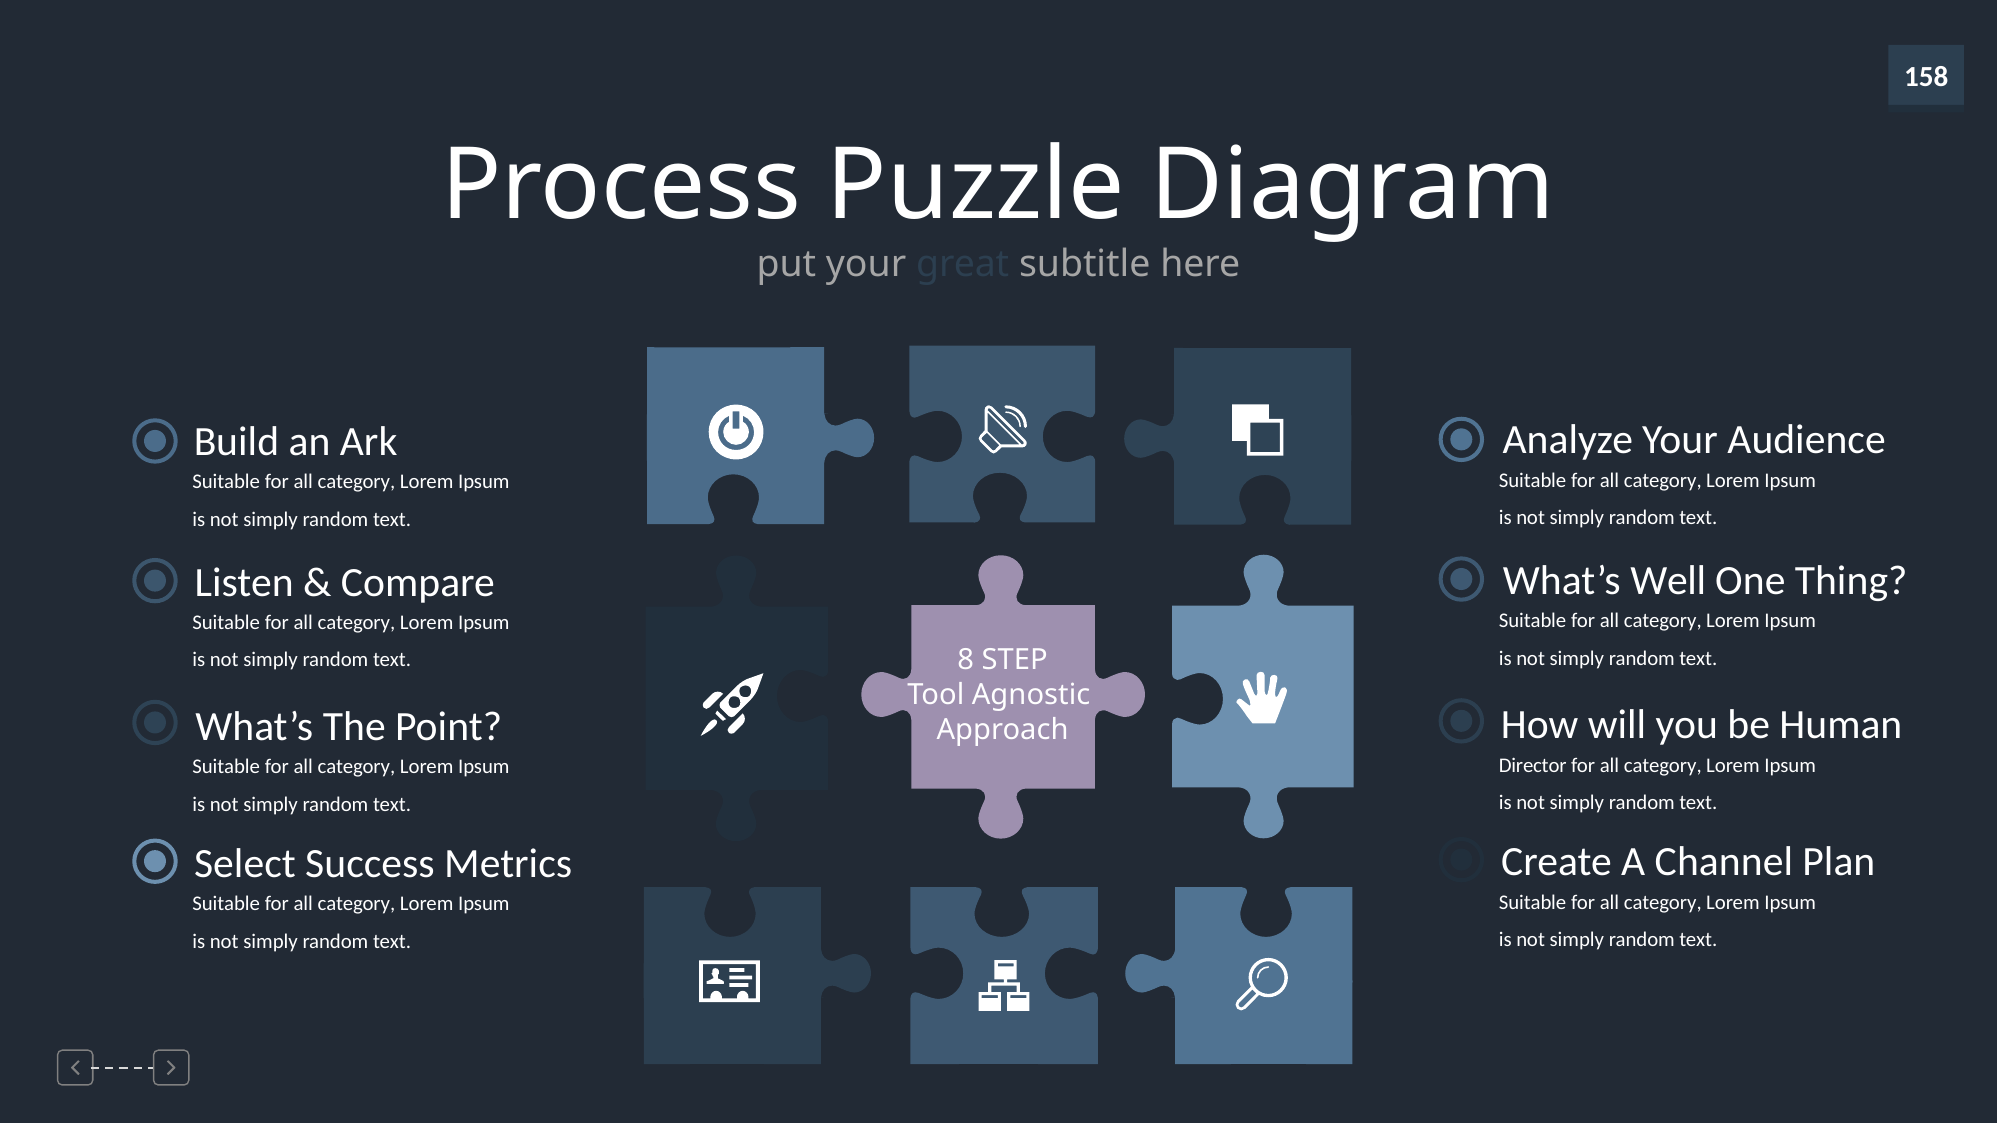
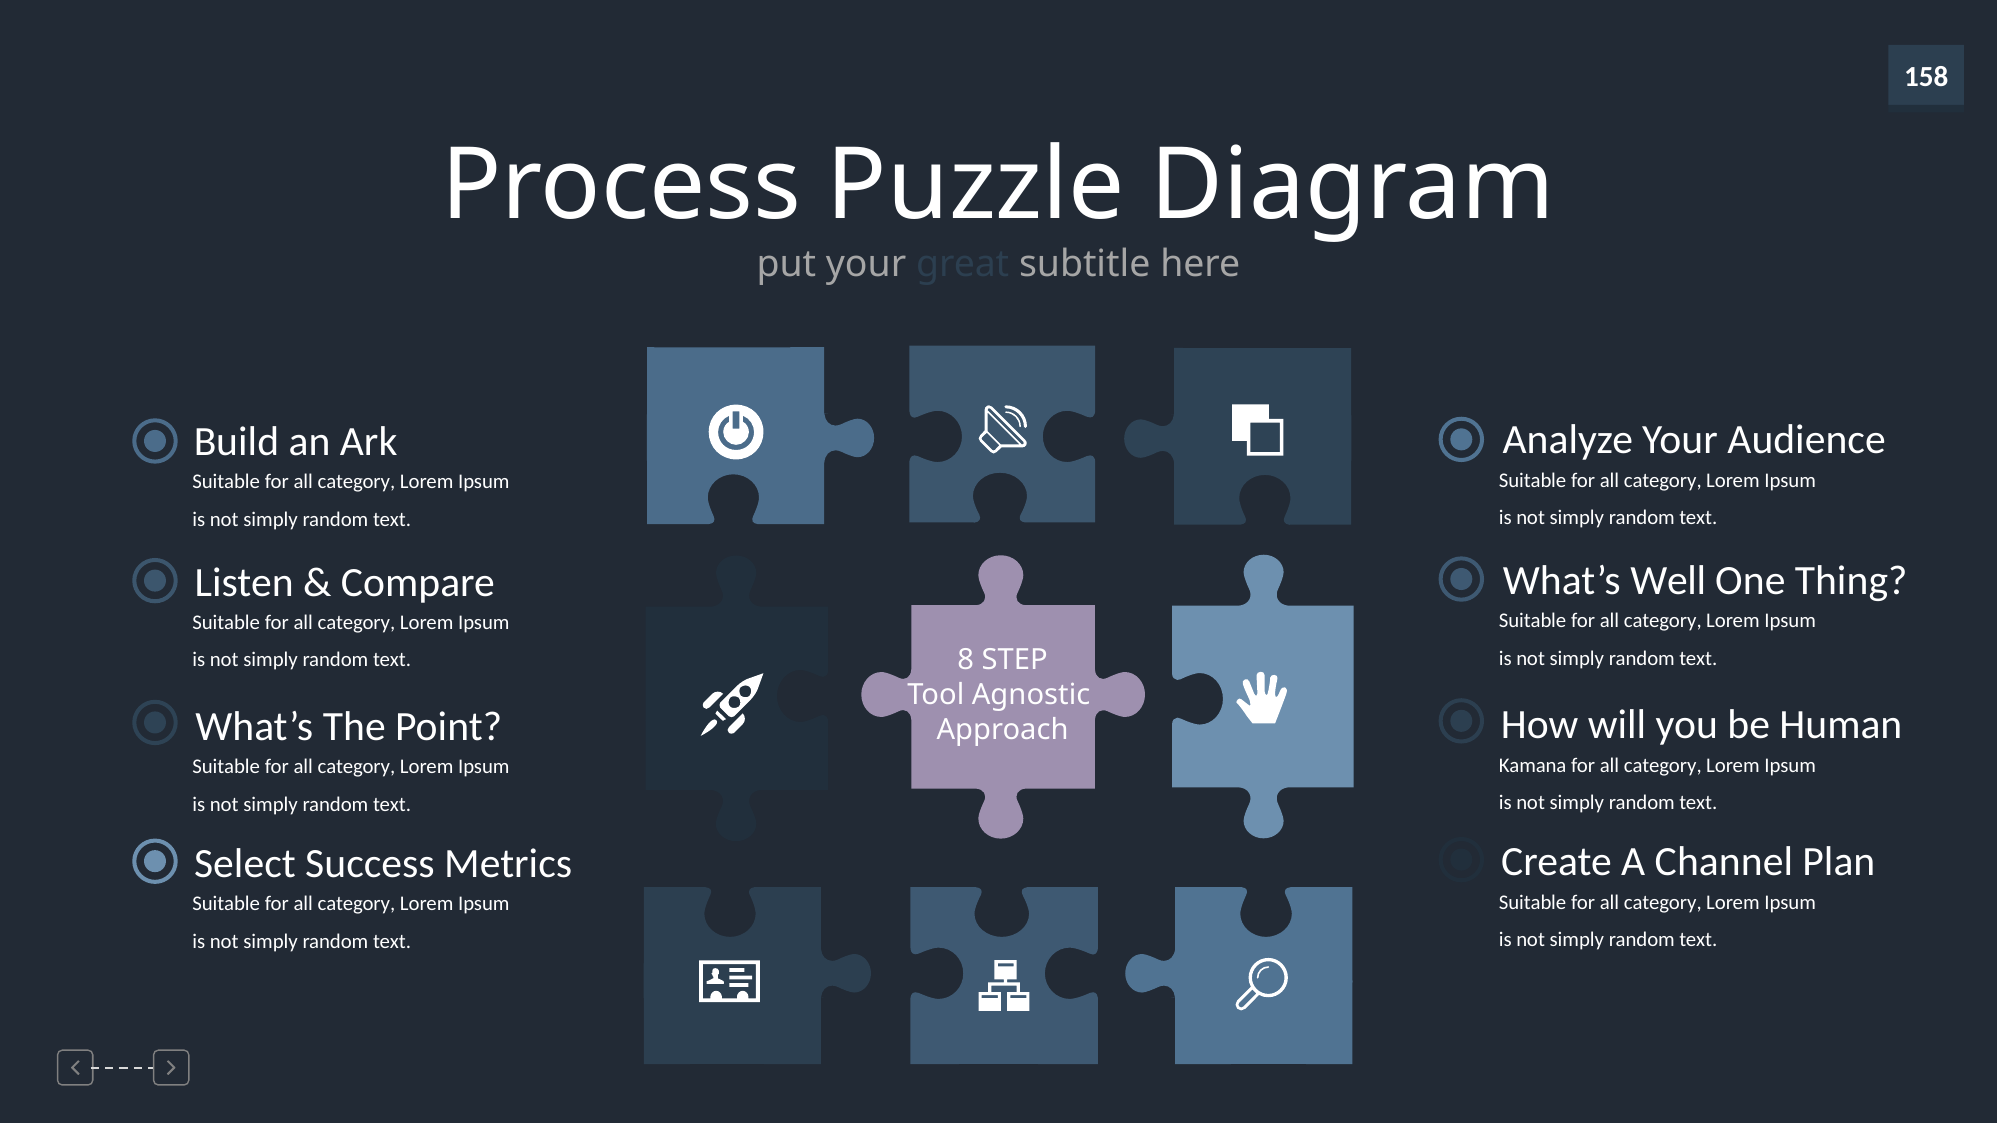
Director: Director -> Kamana (1533, 766)
